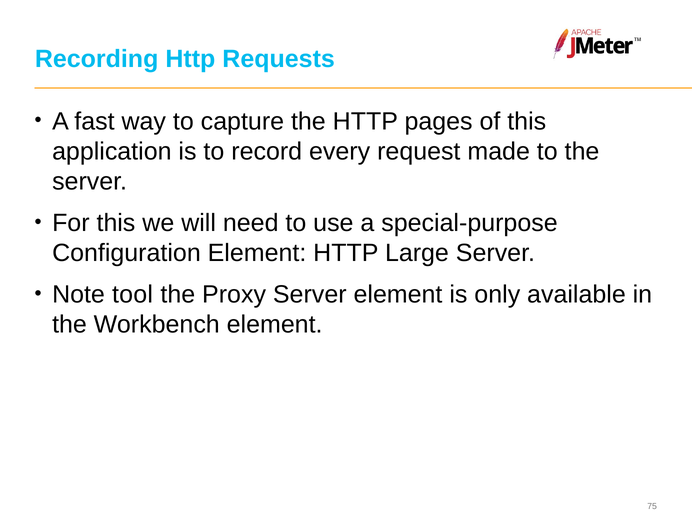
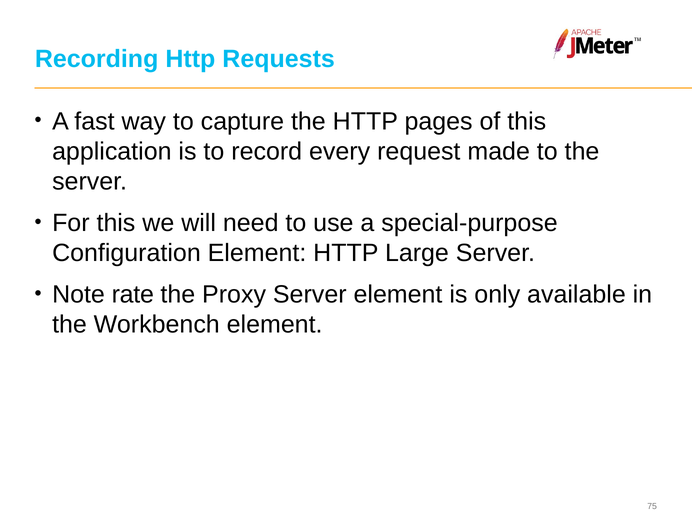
tool: tool -> rate (133, 295)
